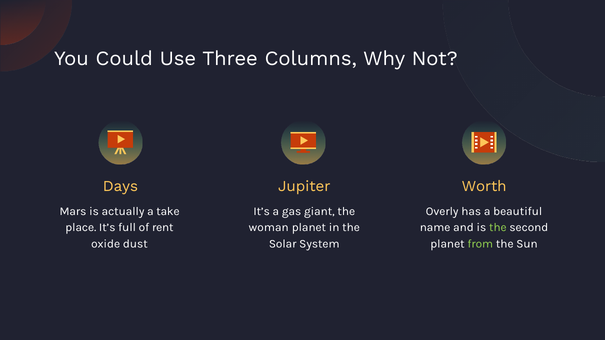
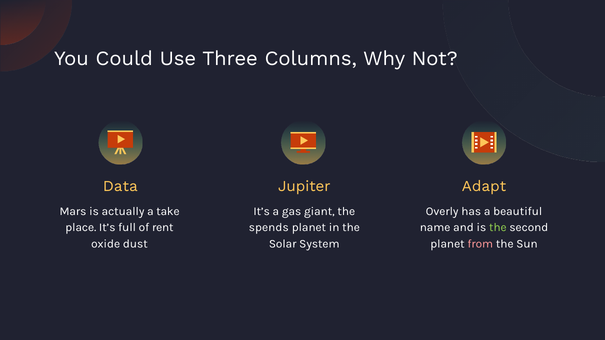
Days: Days -> Data (120, 187)
Worth: Worth -> Adapt (484, 187)
woman: woman -> spends (269, 228)
from colour: light green -> pink (480, 244)
